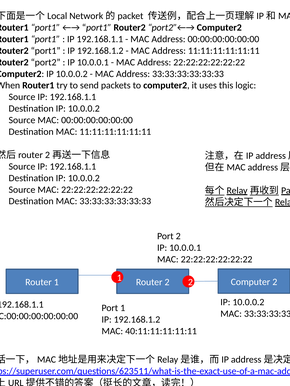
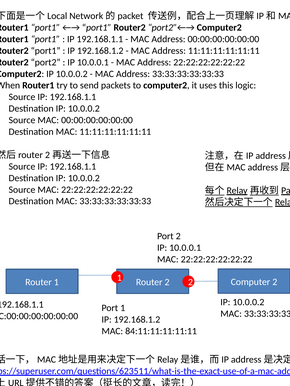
40:11:11:11:11:11: 40:11:11:11:11:11 -> 84:11:11:11:11:11 (161, 332)
